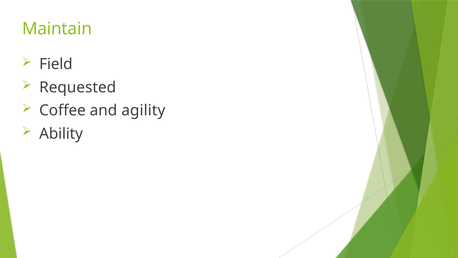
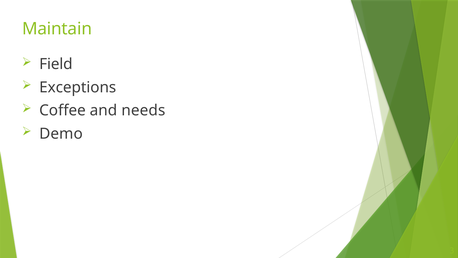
Requested: Requested -> Exceptions (78, 87)
agility: agility -> needs (143, 110)
Ability: Ability -> Demo (61, 133)
